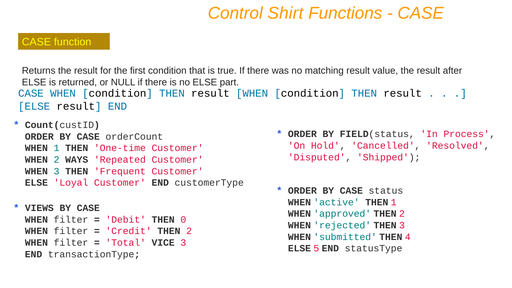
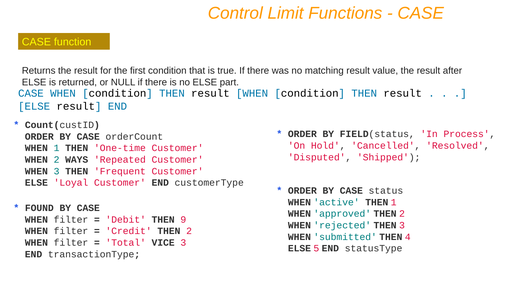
Shirt: Shirt -> Limit (286, 13)
VIEWS: VIEWS -> FOUND (39, 208)
0: 0 -> 9 (183, 220)
